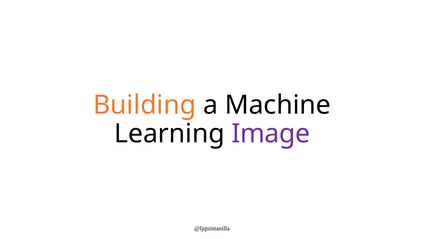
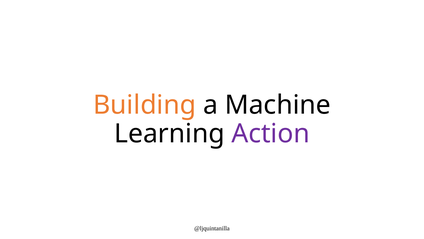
Image: Image -> Action (271, 133)
